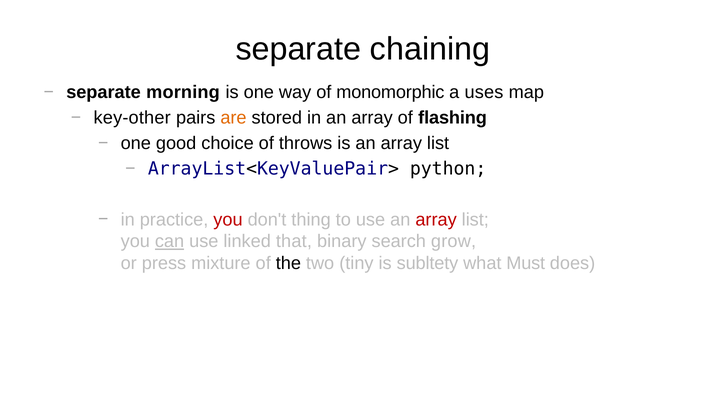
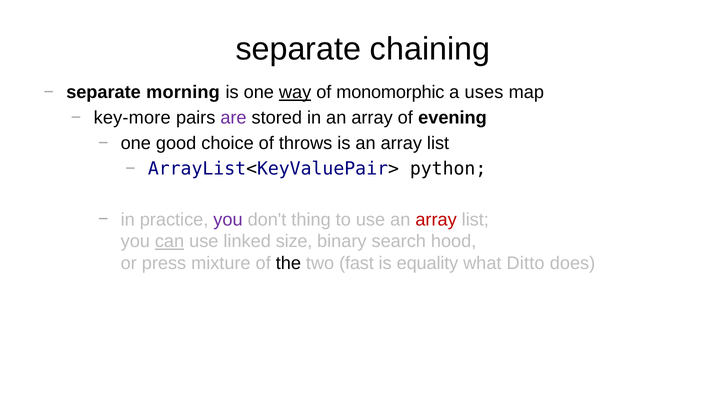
way underline: none -> present (295, 92)
key-other: key-other -> key-more (132, 118)
are colour: orange -> purple (233, 118)
flashing: flashing -> evening (452, 118)
you colour: red -> purple (228, 219)
that: that -> size (294, 241)
grow: grow -> hood (454, 241)
tiny: tiny -> fast (357, 263)
subltety: subltety -> equality (427, 263)
Must: Must -> Ditto (526, 263)
